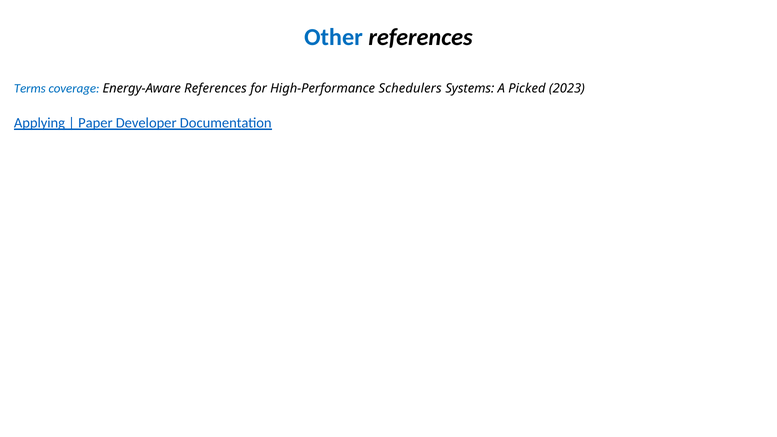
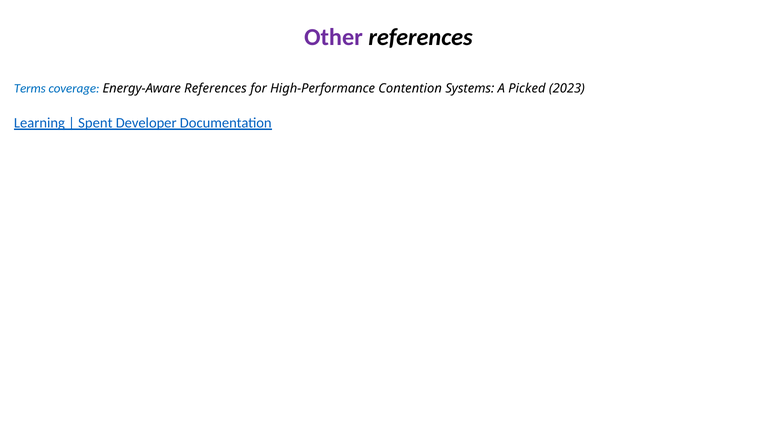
Other colour: blue -> purple (334, 37)
Schedulers: Schedulers -> Contention (410, 89)
Applying: Applying -> Learning (39, 123)
Paper: Paper -> Spent (95, 123)
